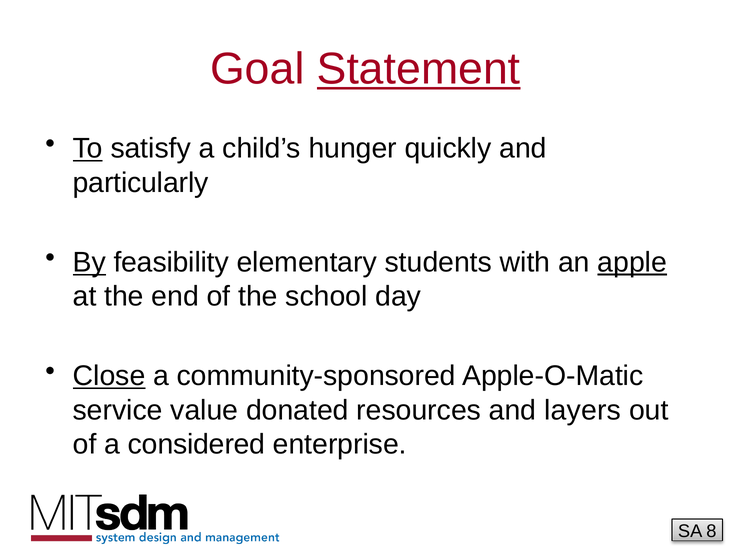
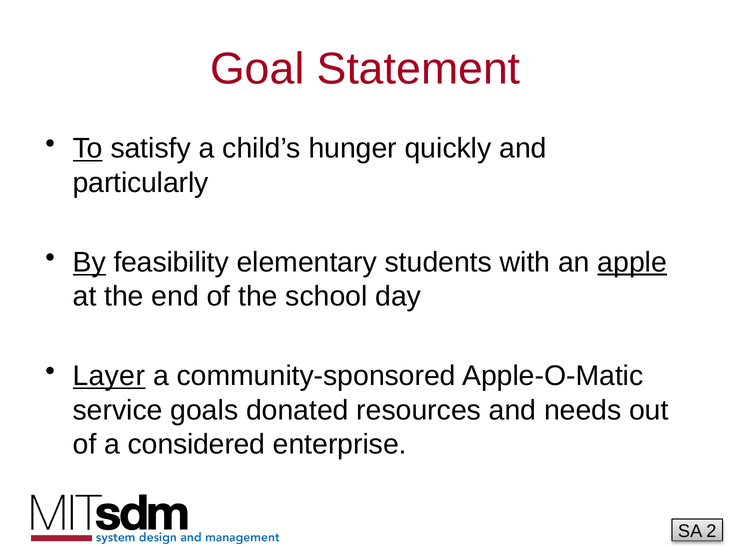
Statement underline: present -> none (419, 69)
Close: Close -> Layer (109, 376)
value: value -> goals (204, 410)
layers: layers -> needs (583, 410)
8: 8 -> 2 (711, 531)
